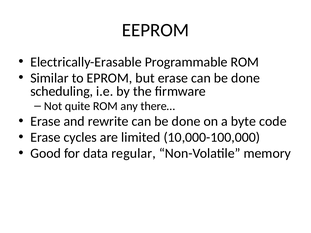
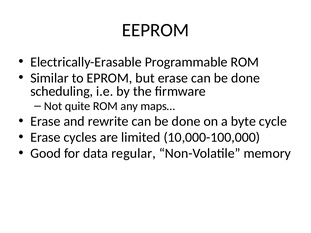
there…: there… -> maps… (158, 106)
code: code -> cycle (273, 121)
